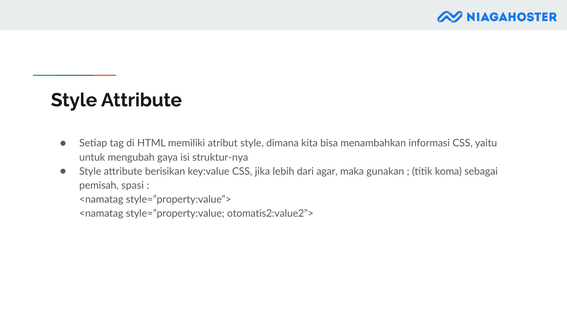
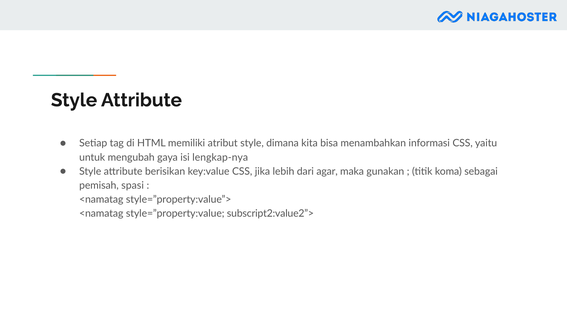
struktur-nya: struktur-nya -> lengkap-nya (220, 157)
otomatis2:value2”>: otomatis2:value2”> -> subscript2:value2”> (270, 214)
